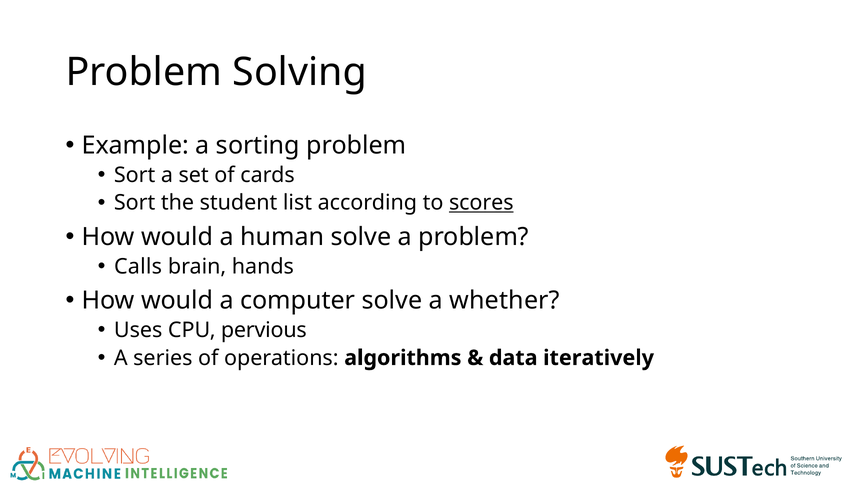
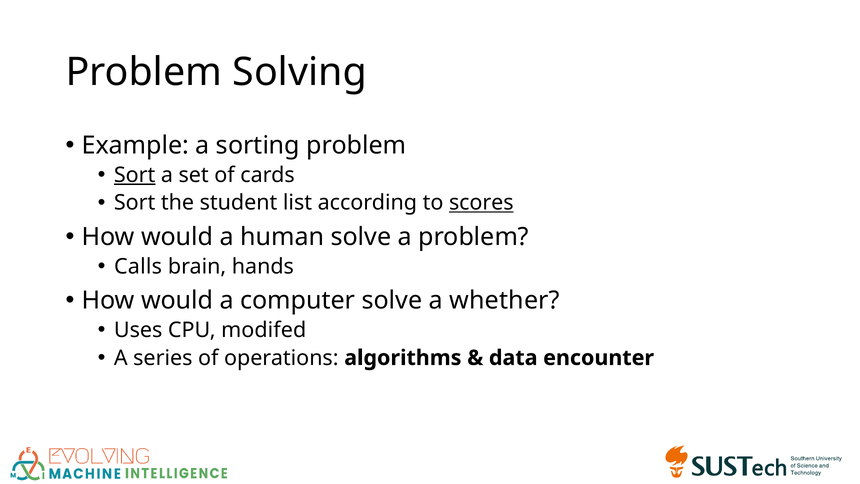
Sort underline: none -> present (135, 175)
pervious: pervious -> modifed (264, 330)
iteratively: iteratively -> encounter (599, 358)
